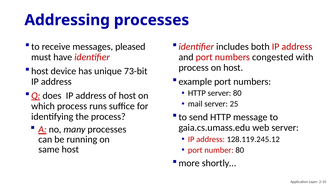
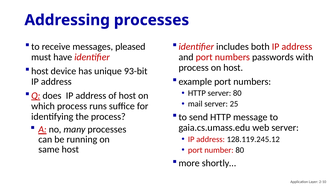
congested: congested -> passwords (273, 57)
73-bit: 73-bit -> 93-bit (136, 71)
